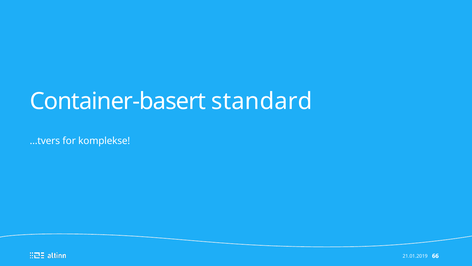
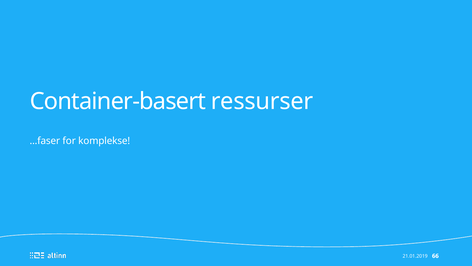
standard: standard -> ressurser (262, 101)
...tvers: ...tvers -> ...faser (45, 141)
